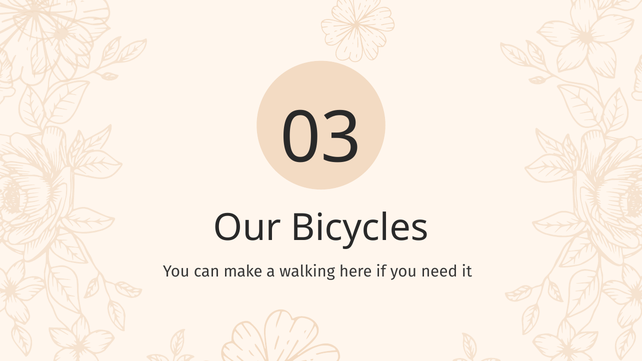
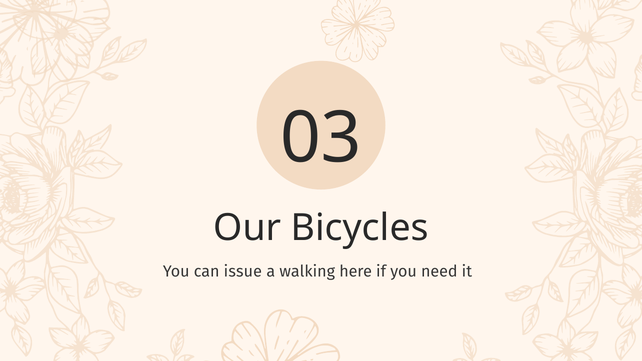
make: make -> issue (243, 272)
